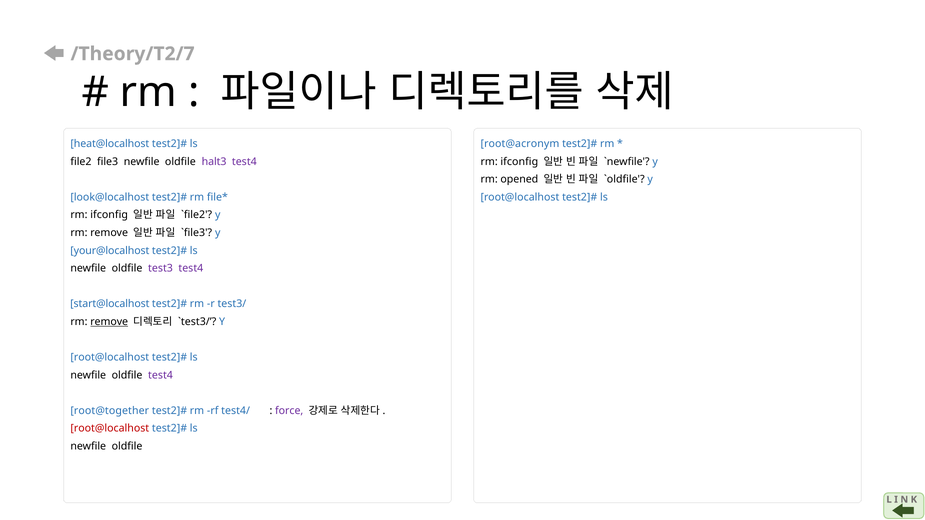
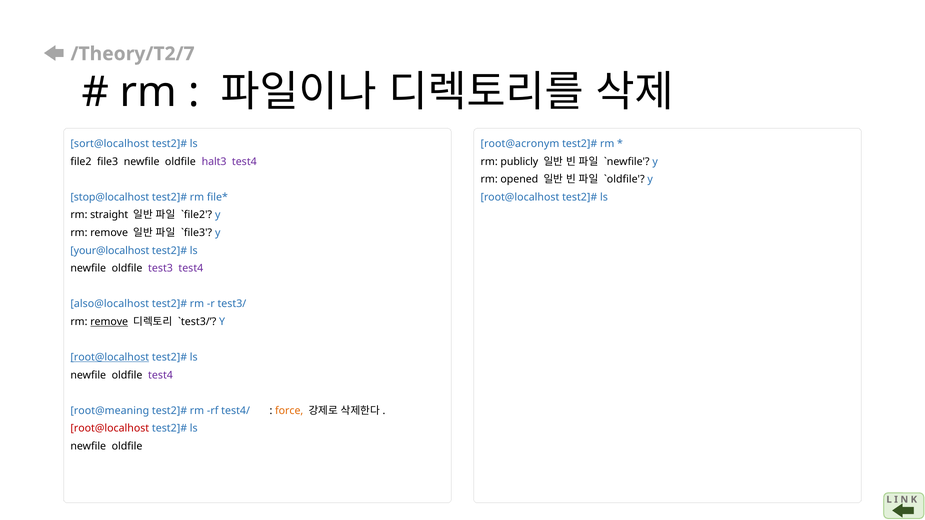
heat@localhost: heat@localhost -> sort@localhost (110, 144)
ifconfig: ifconfig -> publicly (519, 162)
look@localhost: look@localhost -> stop@localhost (110, 197)
ifconfig: ifconfig -> straight (109, 215)
start@localhost: start@localhost -> also@localhost (110, 304)
root@localhost underline: none -> present (110, 358)
root@together: root@together -> root@meaning (110, 411)
force colour: purple -> orange (289, 411)
